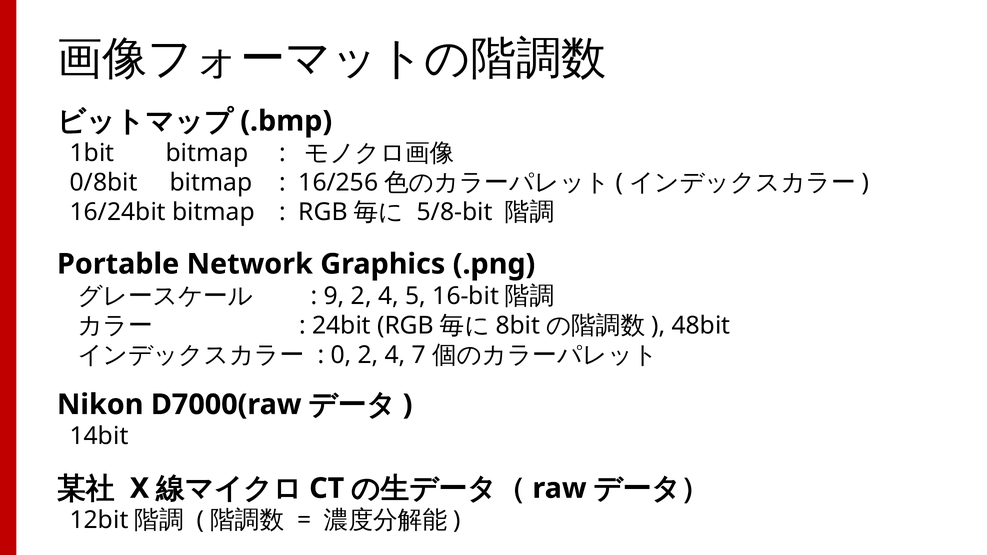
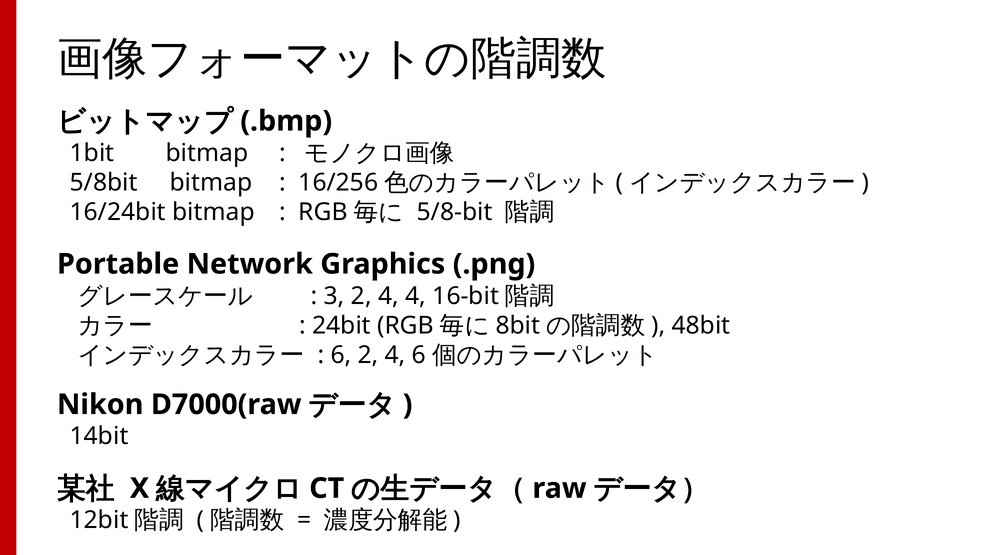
0/8bit: 0/8bit -> 5/8bit (104, 183)
9: 9 -> 3 (334, 296)
4 5: 5 -> 4 (416, 296)
0: 0 -> 6 (341, 355)
4 7: 7 -> 6 (419, 355)
